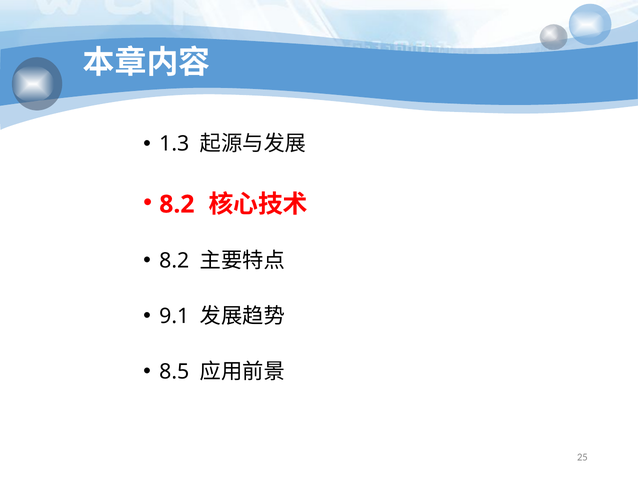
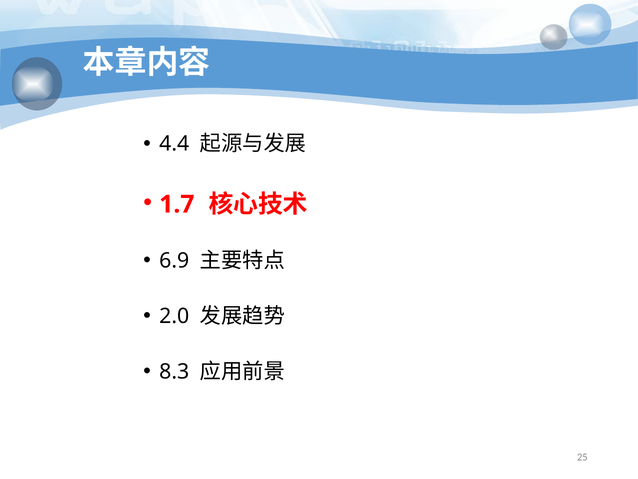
1.3: 1.3 -> 4.4 (174, 144)
8.2: 8.2 -> 1.7 (177, 204)
8.2: 8.2 -> 6.9 (174, 260)
9.1: 9.1 -> 2.0 (174, 316)
8.5: 8.5 -> 8.3 (174, 371)
